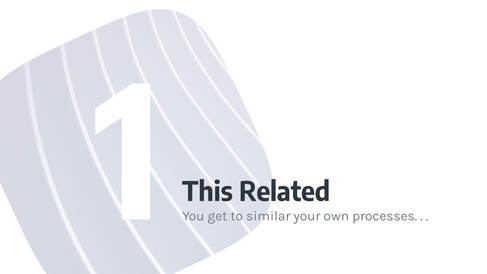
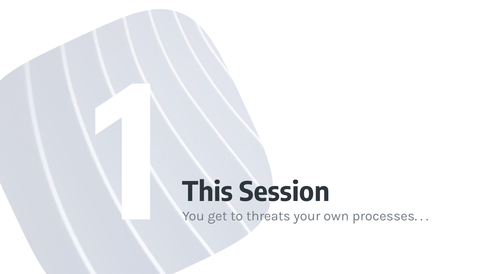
Related: Related -> Session (284, 192)
similar: similar -> threats (268, 216)
